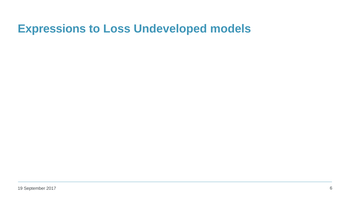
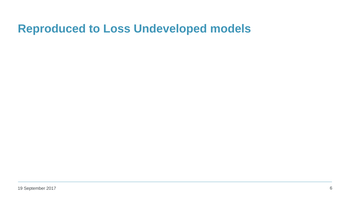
Expressions: Expressions -> Reproduced (52, 29)
